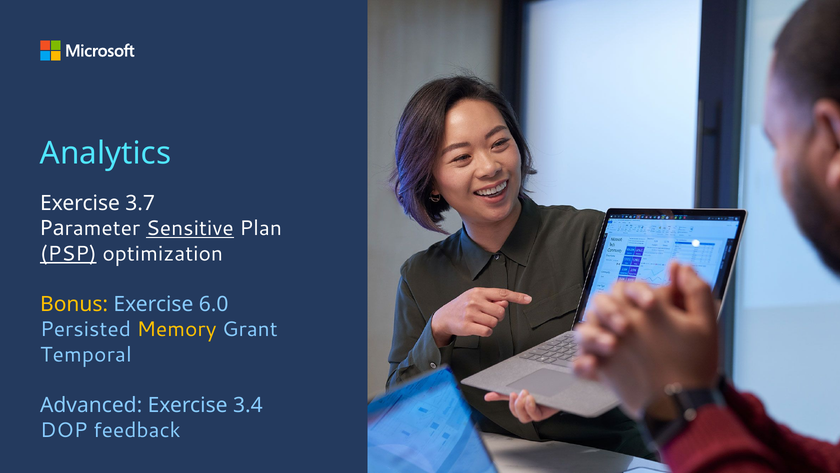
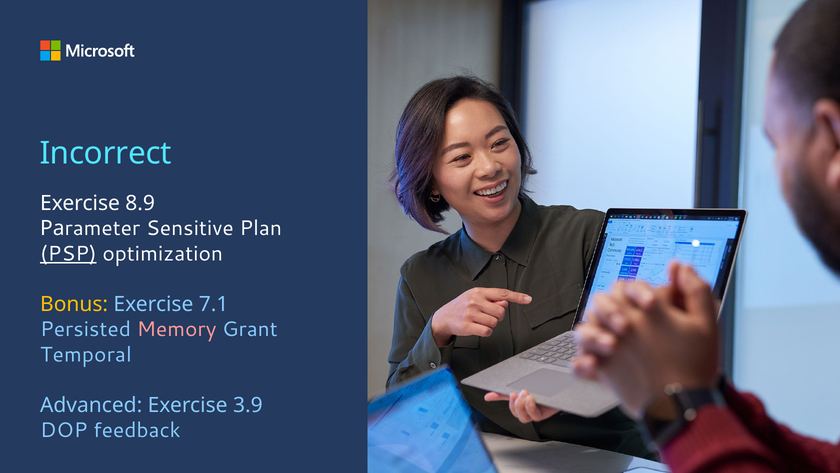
Analytics: Analytics -> Incorrect (106, 153)
3.7: 3.7 -> 8.9 (140, 203)
Sensitive underline: present -> none (190, 228)
6.0: 6.0 -> 7.1 (214, 304)
Memory colour: yellow -> pink (177, 329)
3.4: 3.4 -> 3.9 (248, 405)
